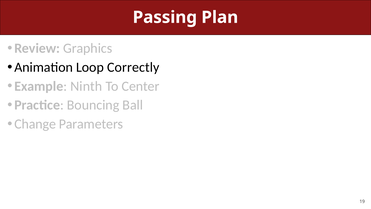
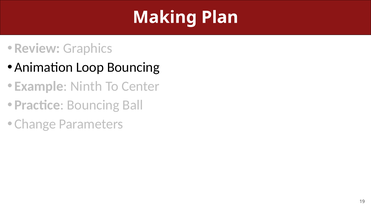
Passing: Passing -> Making (165, 17)
Loop Correctly: Correctly -> Bouncing (133, 67)
